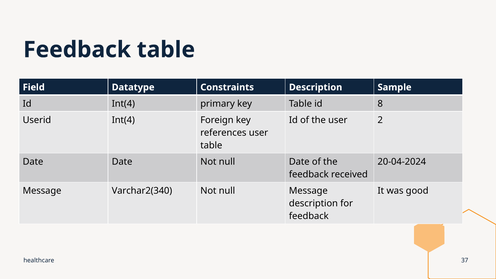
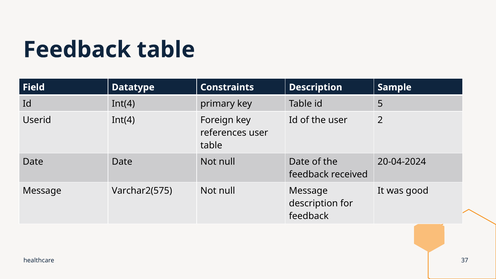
8: 8 -> 5 (380, 104)
Varchar2(340: Varchar2(340 -> Varchar2(575 (142, 191)
